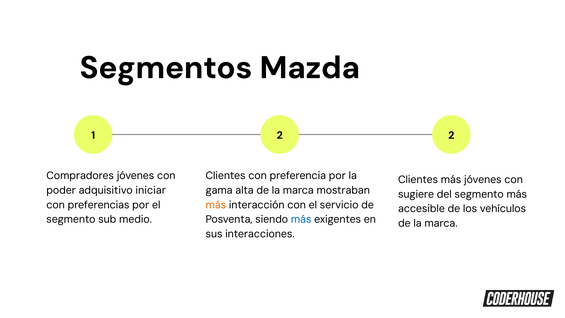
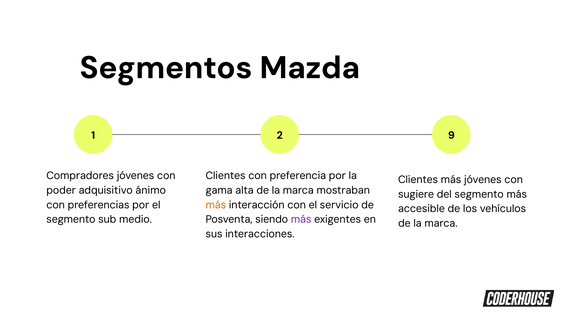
2 2: 2 -> 9 (451, 135)
iniciar: iniciar -> ánimo (151, 190)
más colour: blue -> purple (301, 219)
